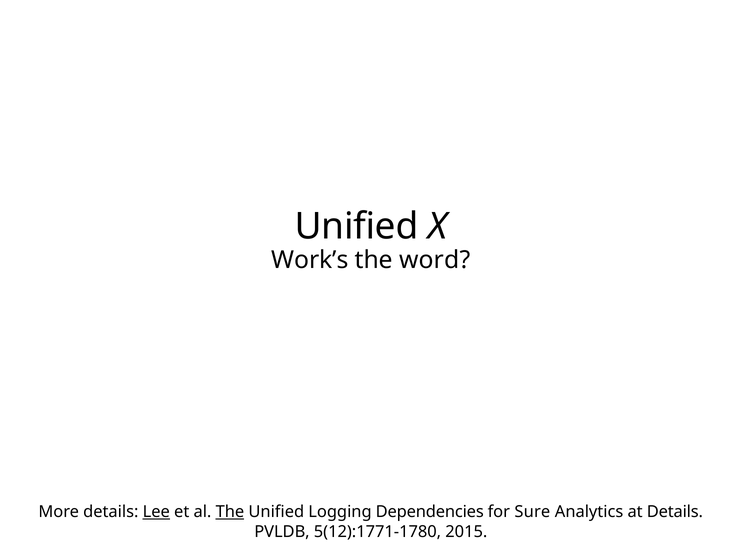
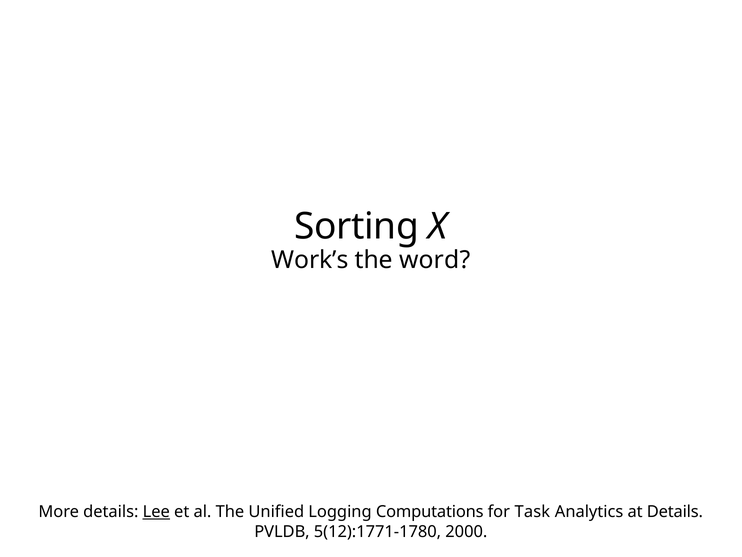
Unified: Unified -> Sorting (357, 226)
The underline: present -> none (230, 511)
Dependencies: Dependencies -> Computations (430, 511)
Sure: Sure -> Task (532, 511)
2015: 2015 -> 2000 (466, 531)
